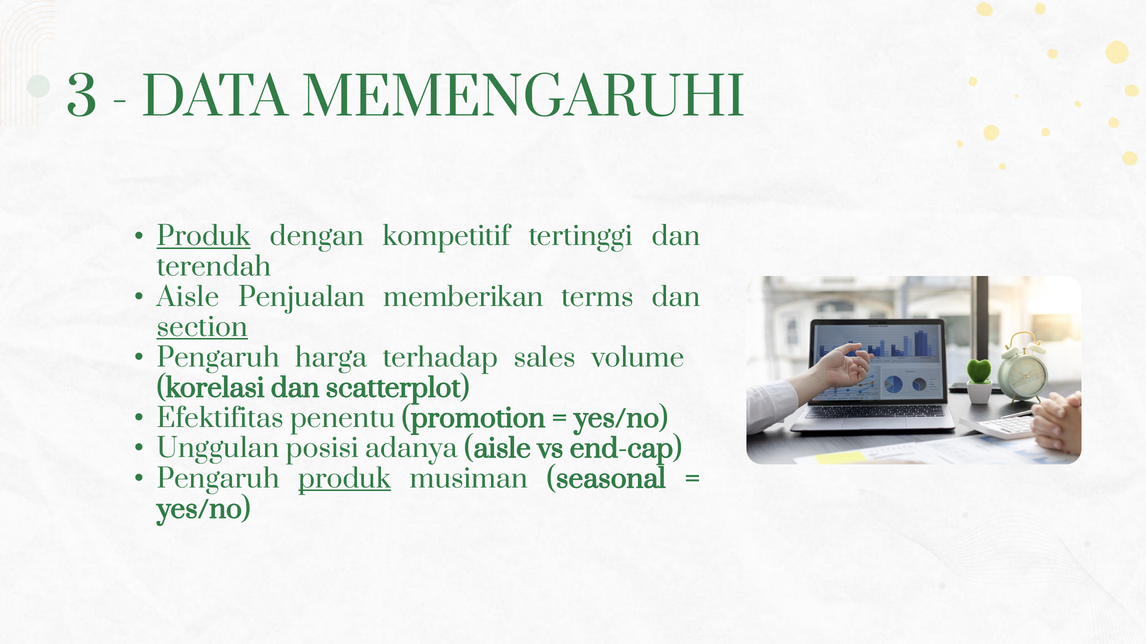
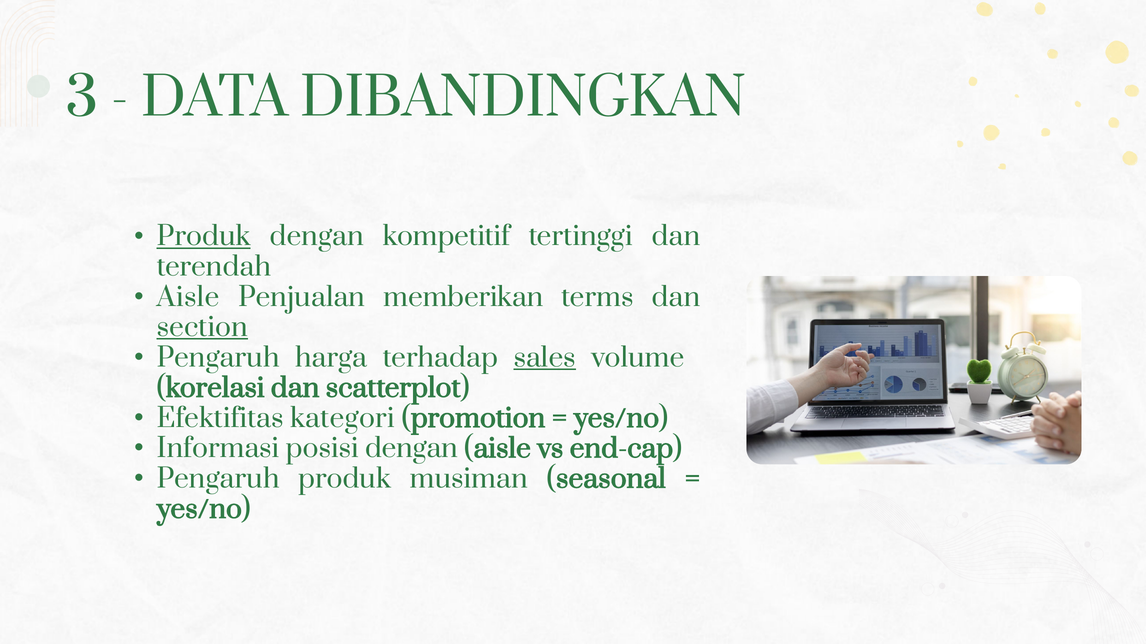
MEMENGARUHI: MEMENGARUHI -> DIBANDINGKAN (523, 99)
sales underline: none -> present (545, 358)
penentu: penentu -> kategori (343, 419)
Unggulan: Unggulan -> Informasi (218, 449)
posisi adanya: adanya -> dengan (412, 449)
produk underline: present -> none (345, 479)
